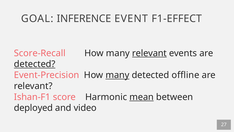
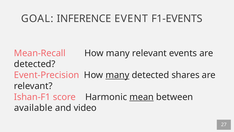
F1-EFFECT: F1-EFFECT -> F1-EVENTS (177, 19)
Score-Recall: Score-Recall -> Mean-Recall (40, 53)
relevant underline: present -> none (149, 53)
detected underline: present -> none (35, 64)
offline: offline -> shares (186, 75)
deployed: deployed -> available (33, 108)
